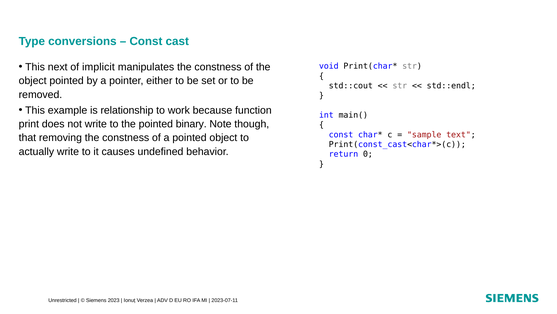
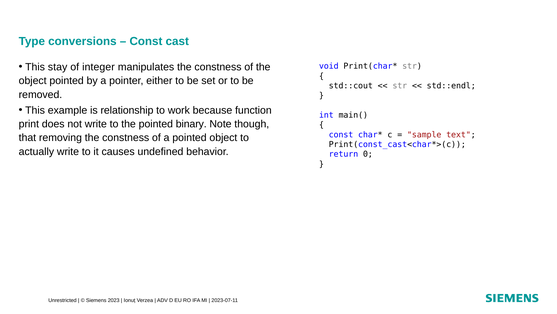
next: next -> stay (58, 67)
implicit: implicit -> integer (98, 67)
